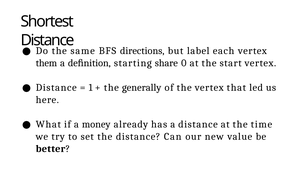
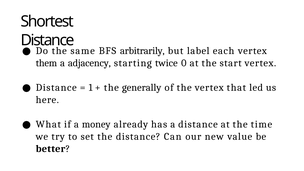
directions: directions -> arbitrarily (142, 51)
deﬁnition: deﬁnition -> adjacency (89, 63)
share: share -> twice (166, 63)
